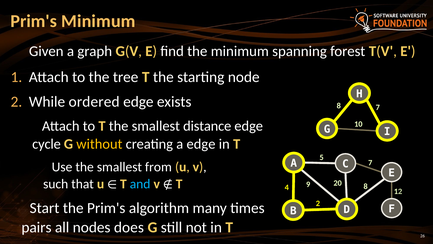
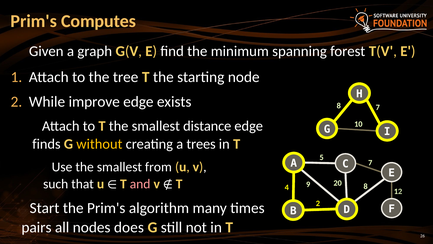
Prim's Minimum: Minimum -> Computes (98, 21)
ordered: ordered -> improve (94, 102)
cycle: cycle -> finds (46, 144)
a edge: edge -> trees (201, 144)
and colour: light blue -> pink (140, 184)
